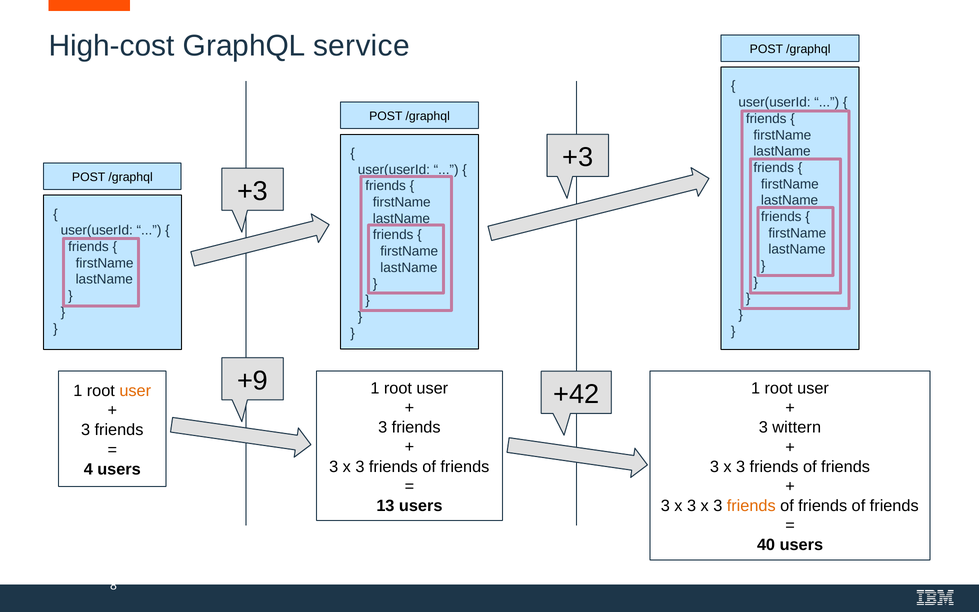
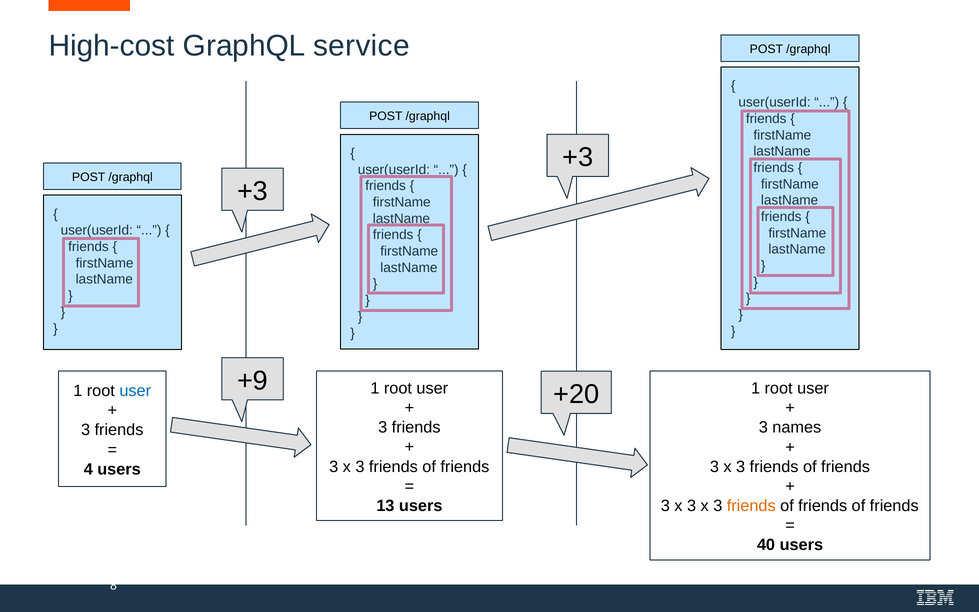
+42: +42 -> +20 (576, 394)
user colour: orange -> blue (135, 391)
wittern: wittern -> names (797, 427)
